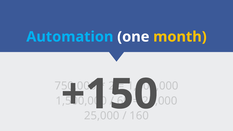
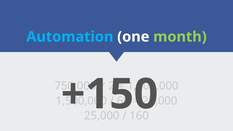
month colour: yellow -> light green (180, 37)
